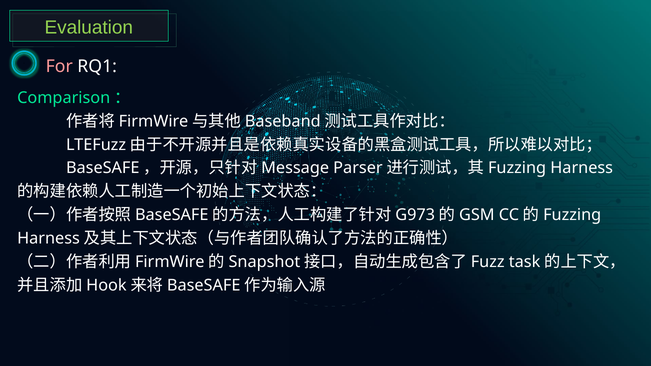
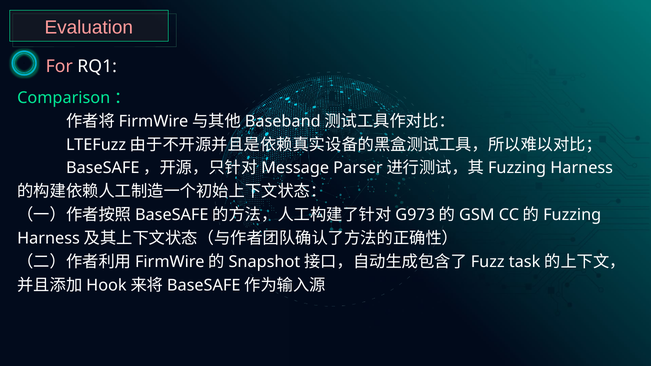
Evaluation colour: light green -> pink (89, 28)
